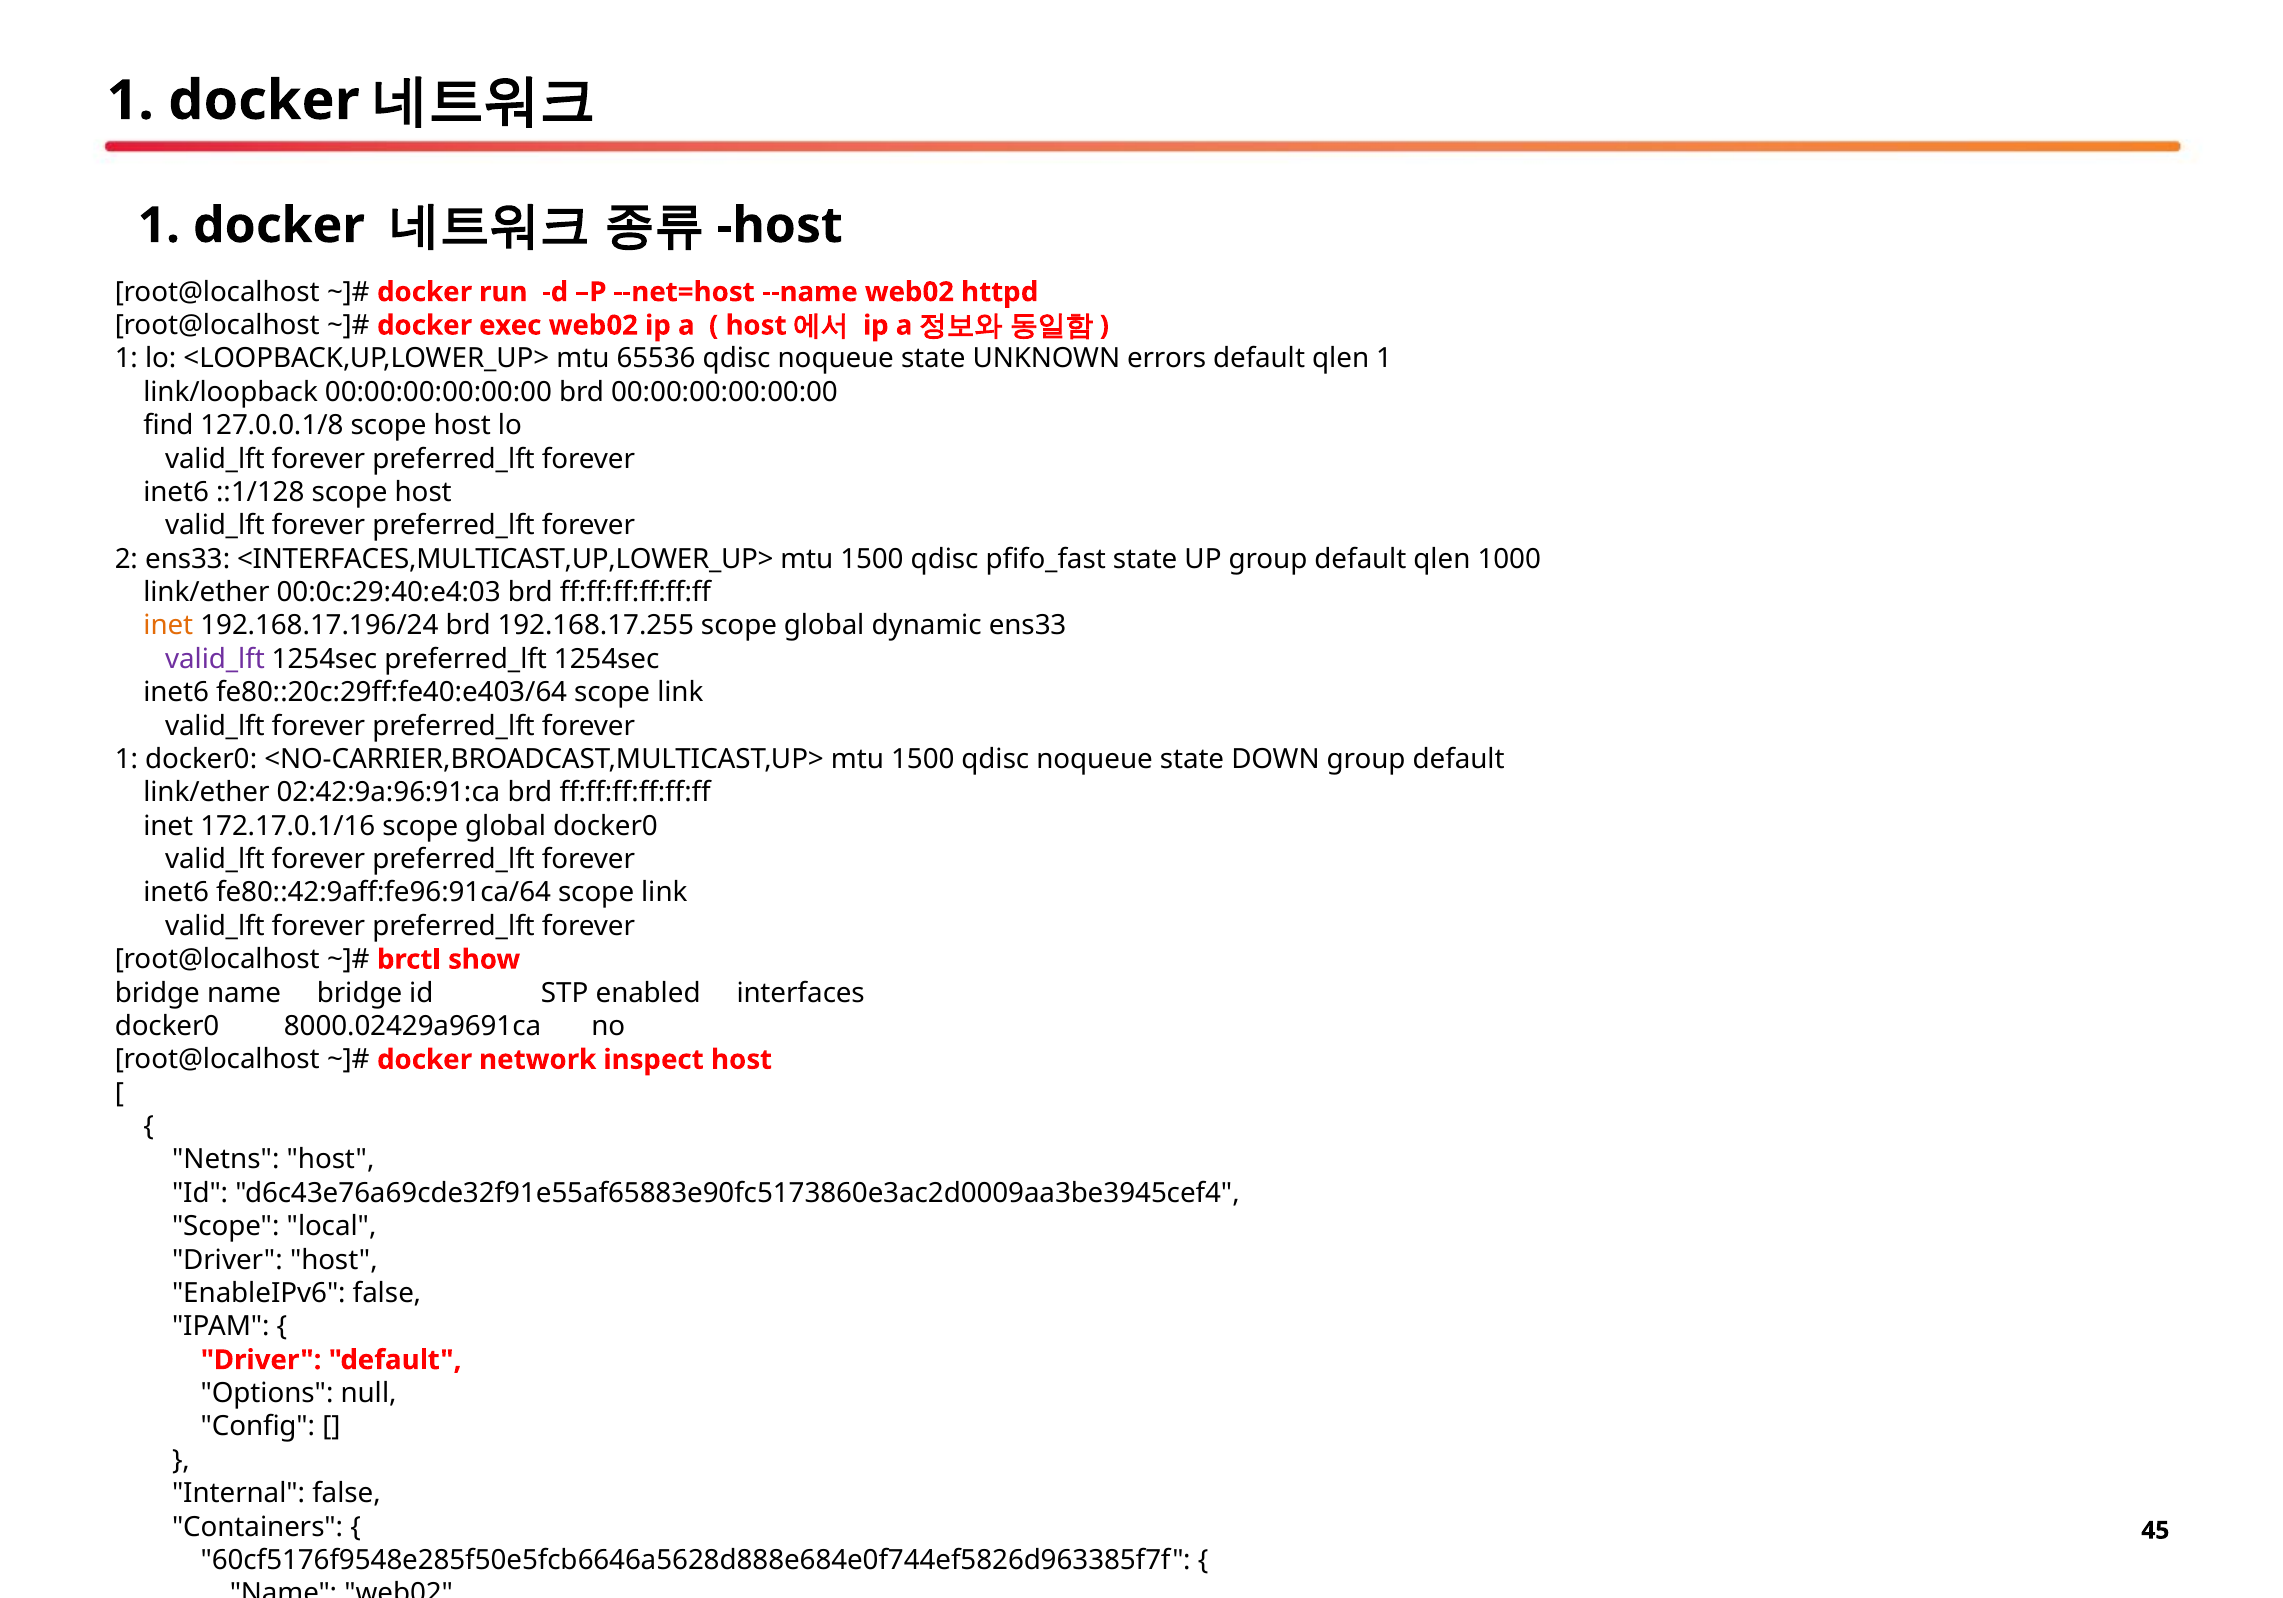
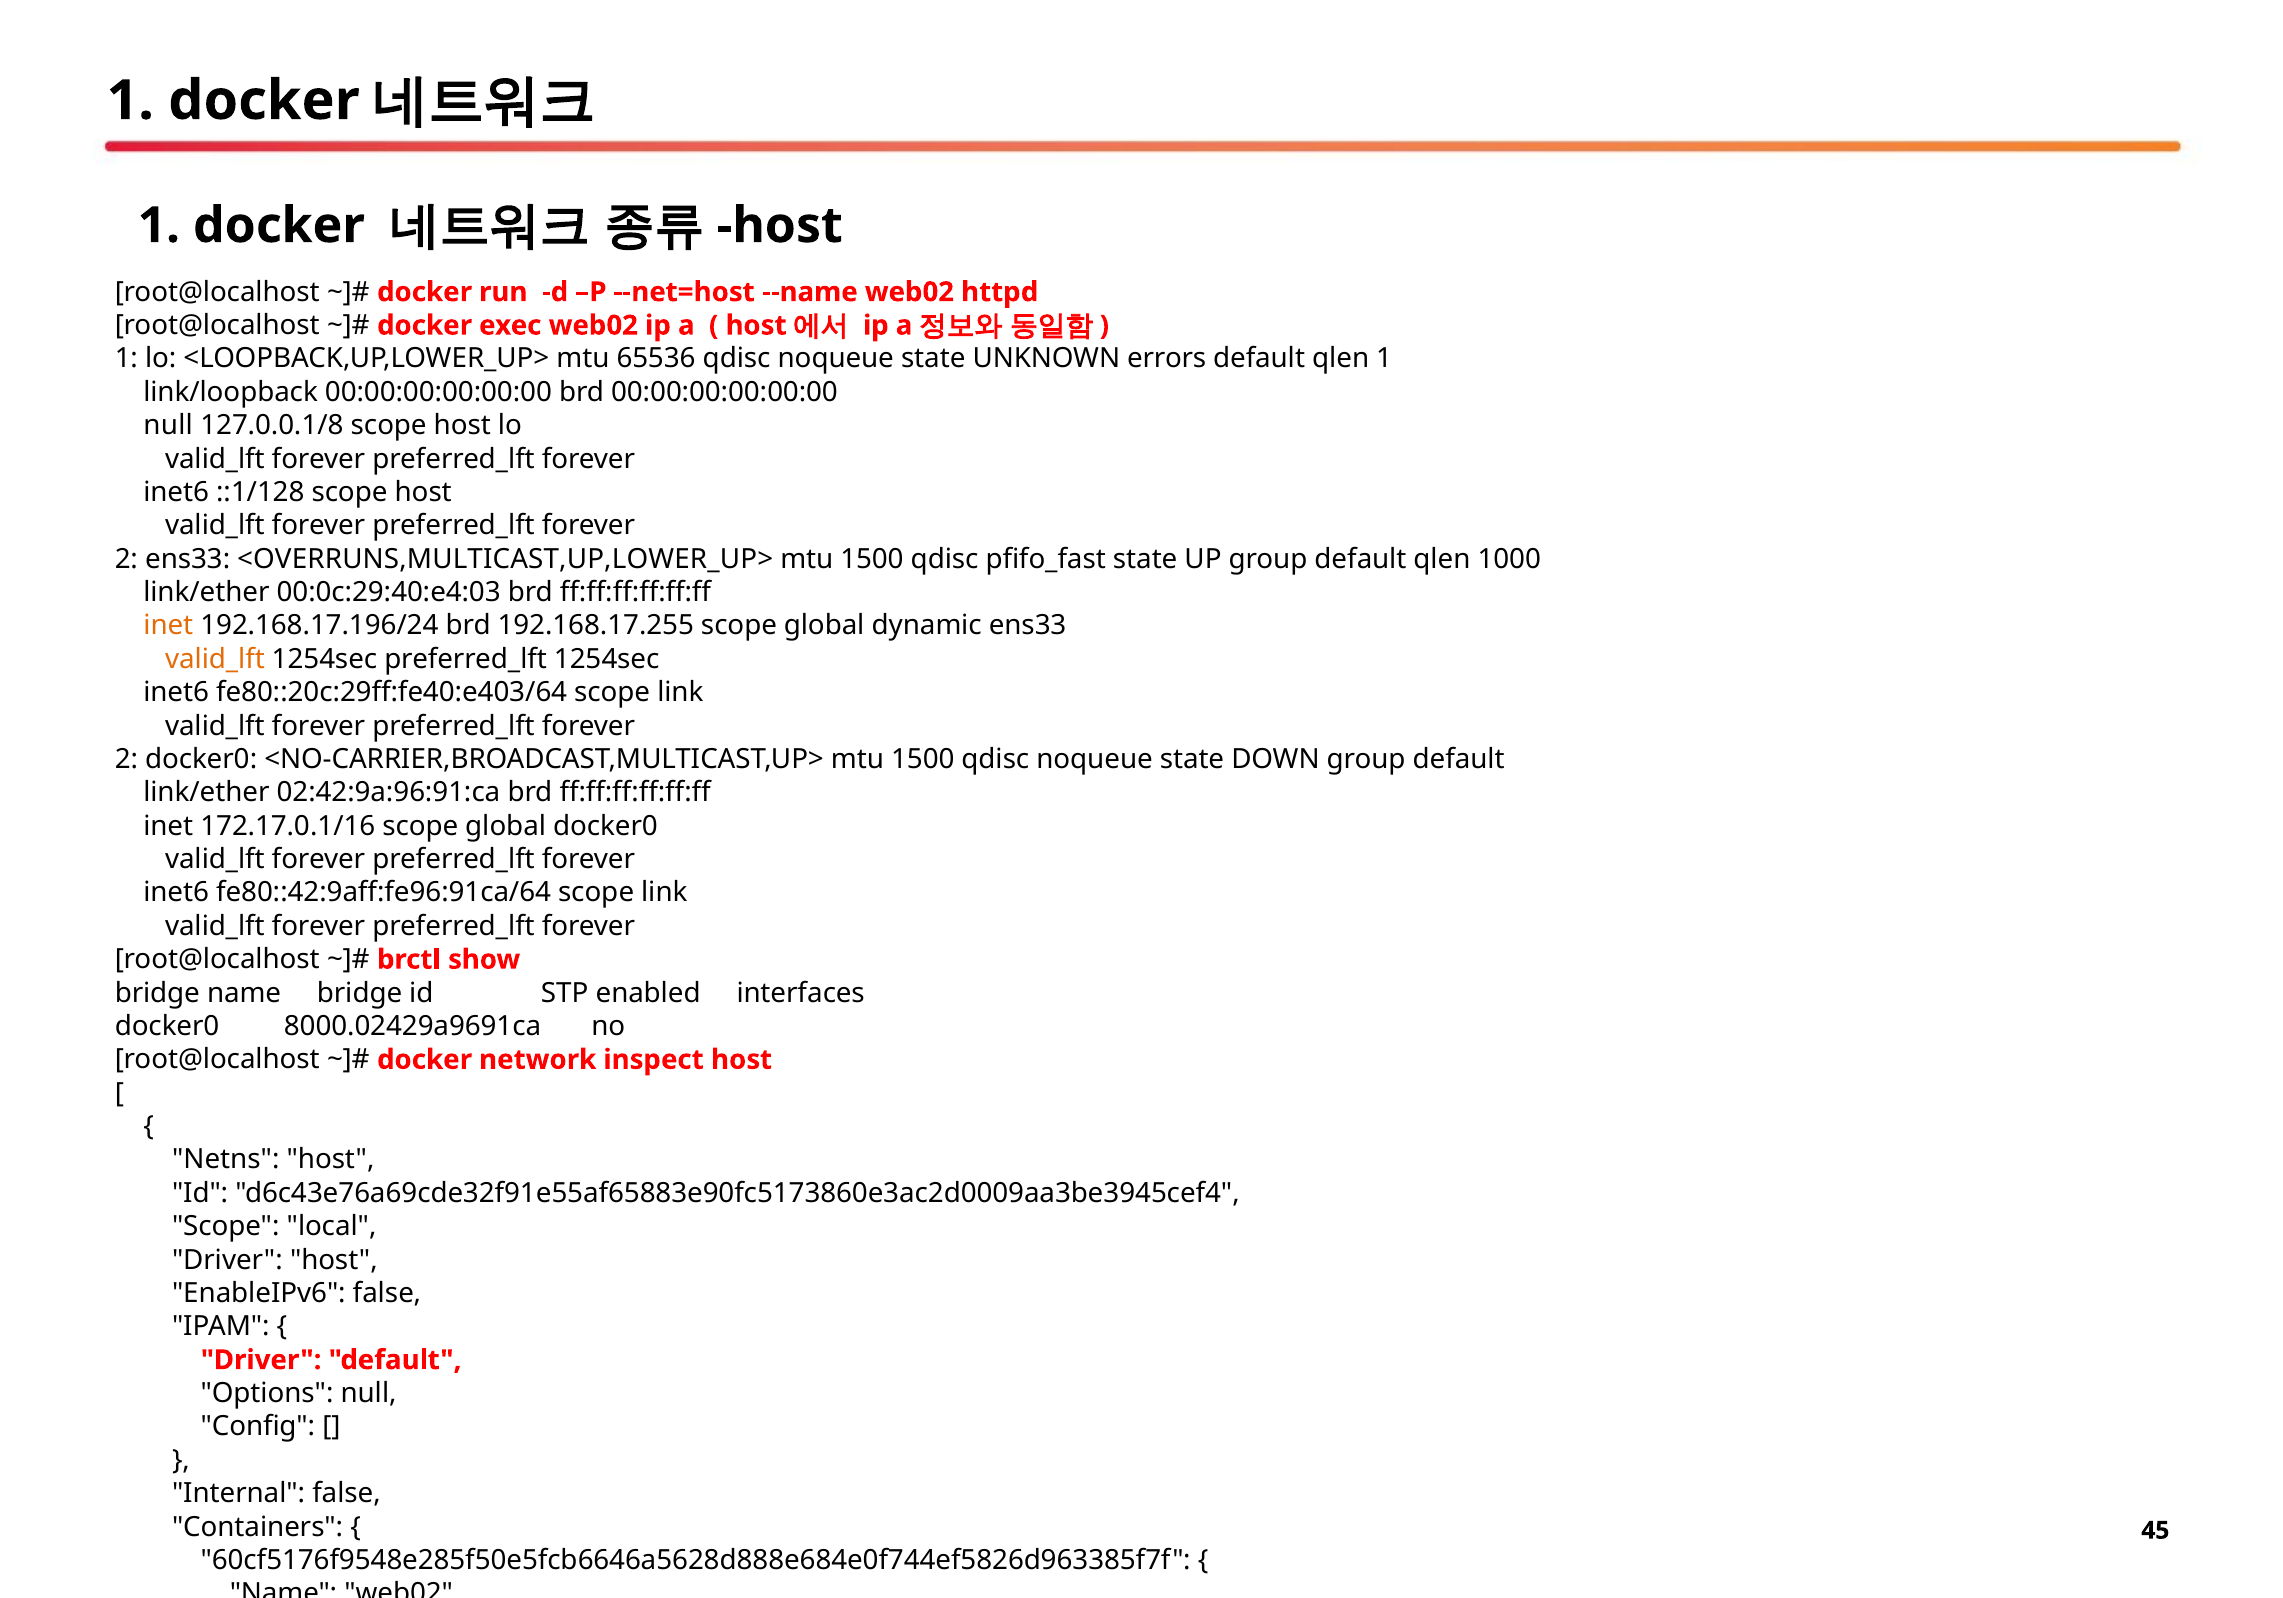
find: find -> null (168, 426)
<INTERFACES,MULTICAST,UP,LOWER_UP>: <INTERFACES,MULTICAST,UP,LOWER_UP> -> <OVERRUNS,MULTICAST,UP,LOWER_UP> (505, 559)
valid_lft colour: purple -> orange (215, 659)
1: 1 -> 2 (126, 759)
